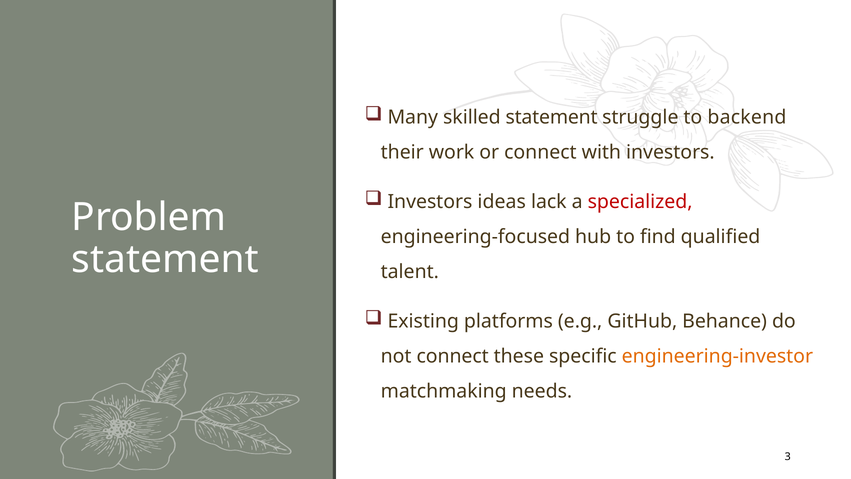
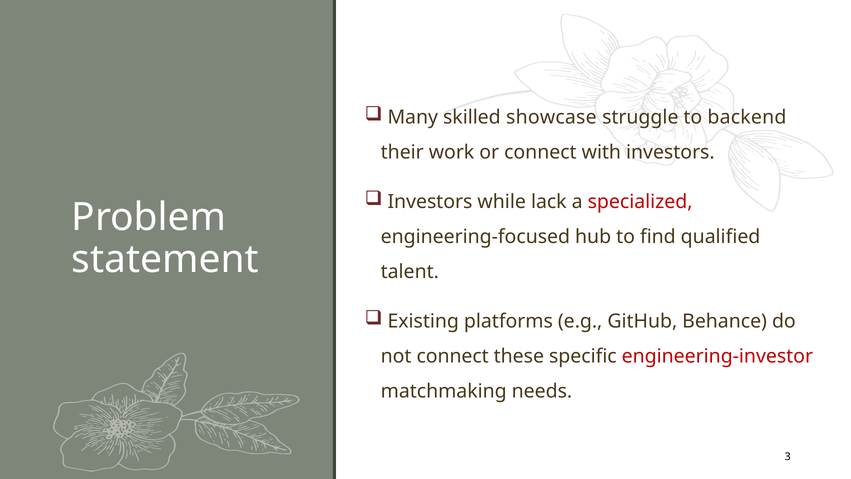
skilled statement: statement -> showcase (551, 117)
ideas: ideas -> while (502, 202)
engineering‑investor colour: orange -> red (717, 356)
